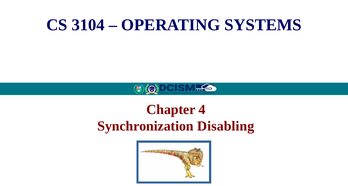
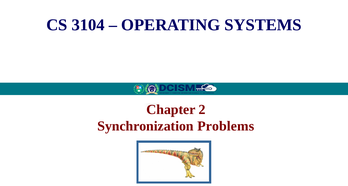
4: 4 -> 2 (202, 110)
Disabling: Disabling -> Problems (226, 126)
